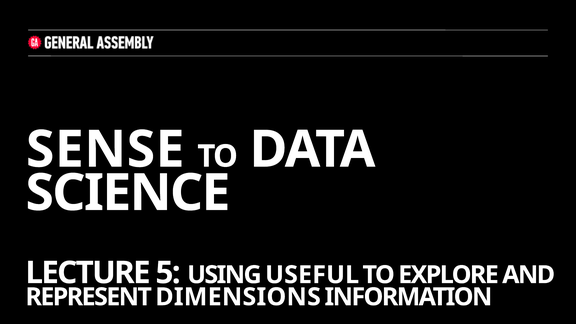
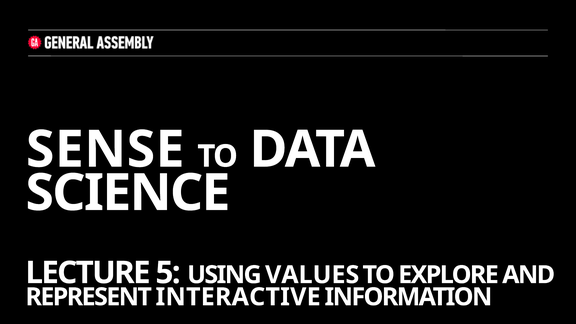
USEFUL: USEFUL -> VALUES (312, 274)
DIMENSIONS: DIMENSIONS -> INTERACTIVE (238, 296)
